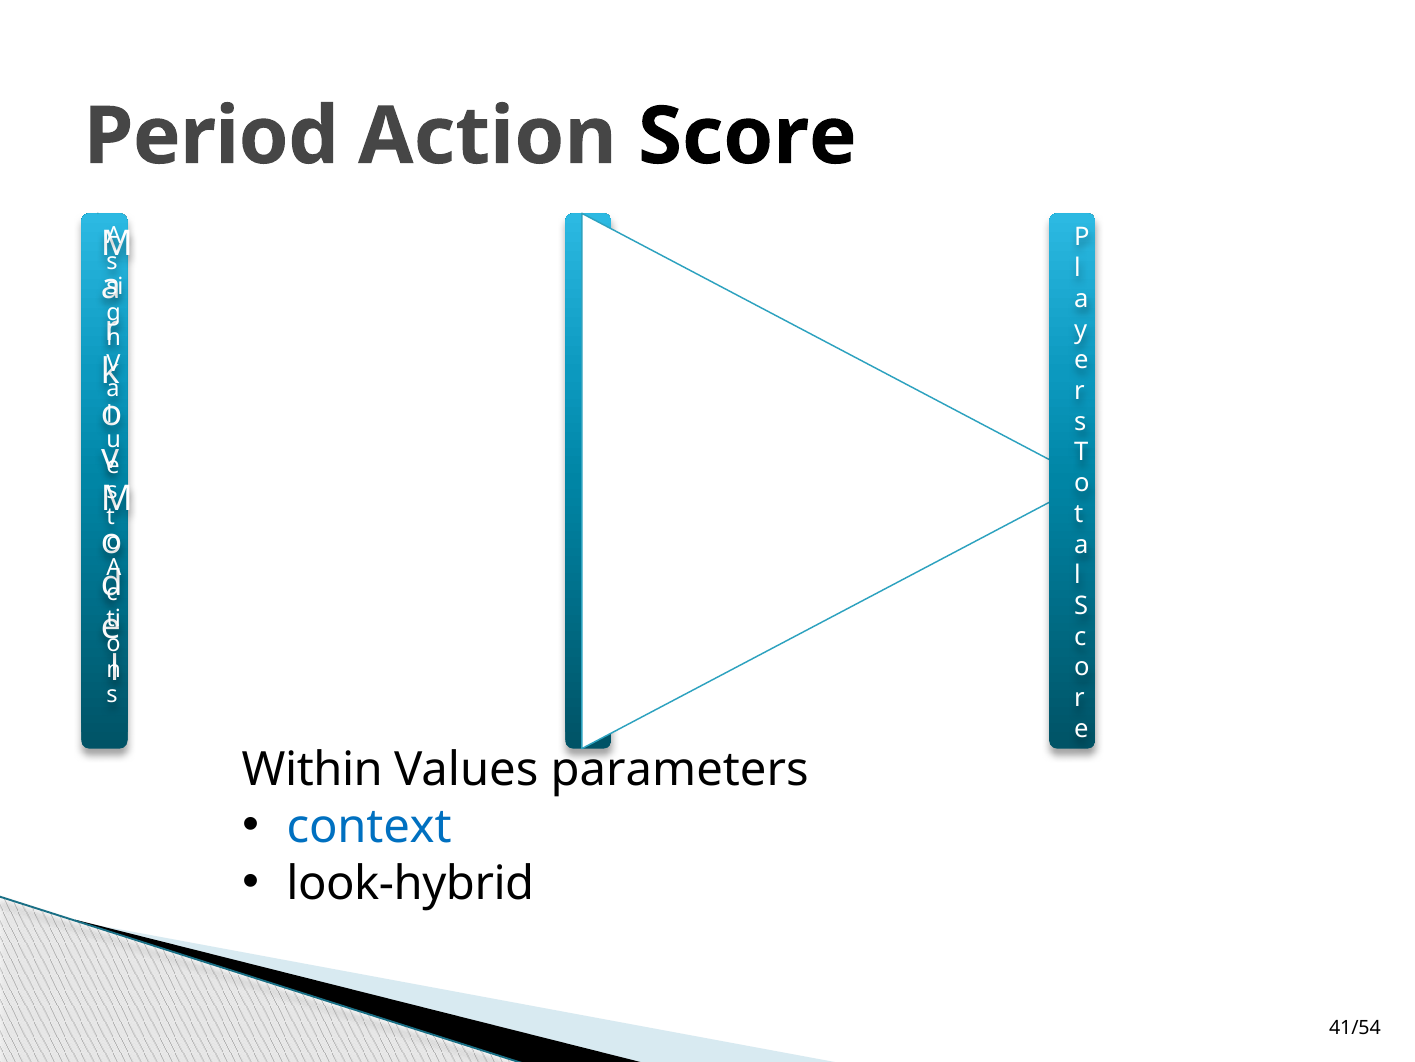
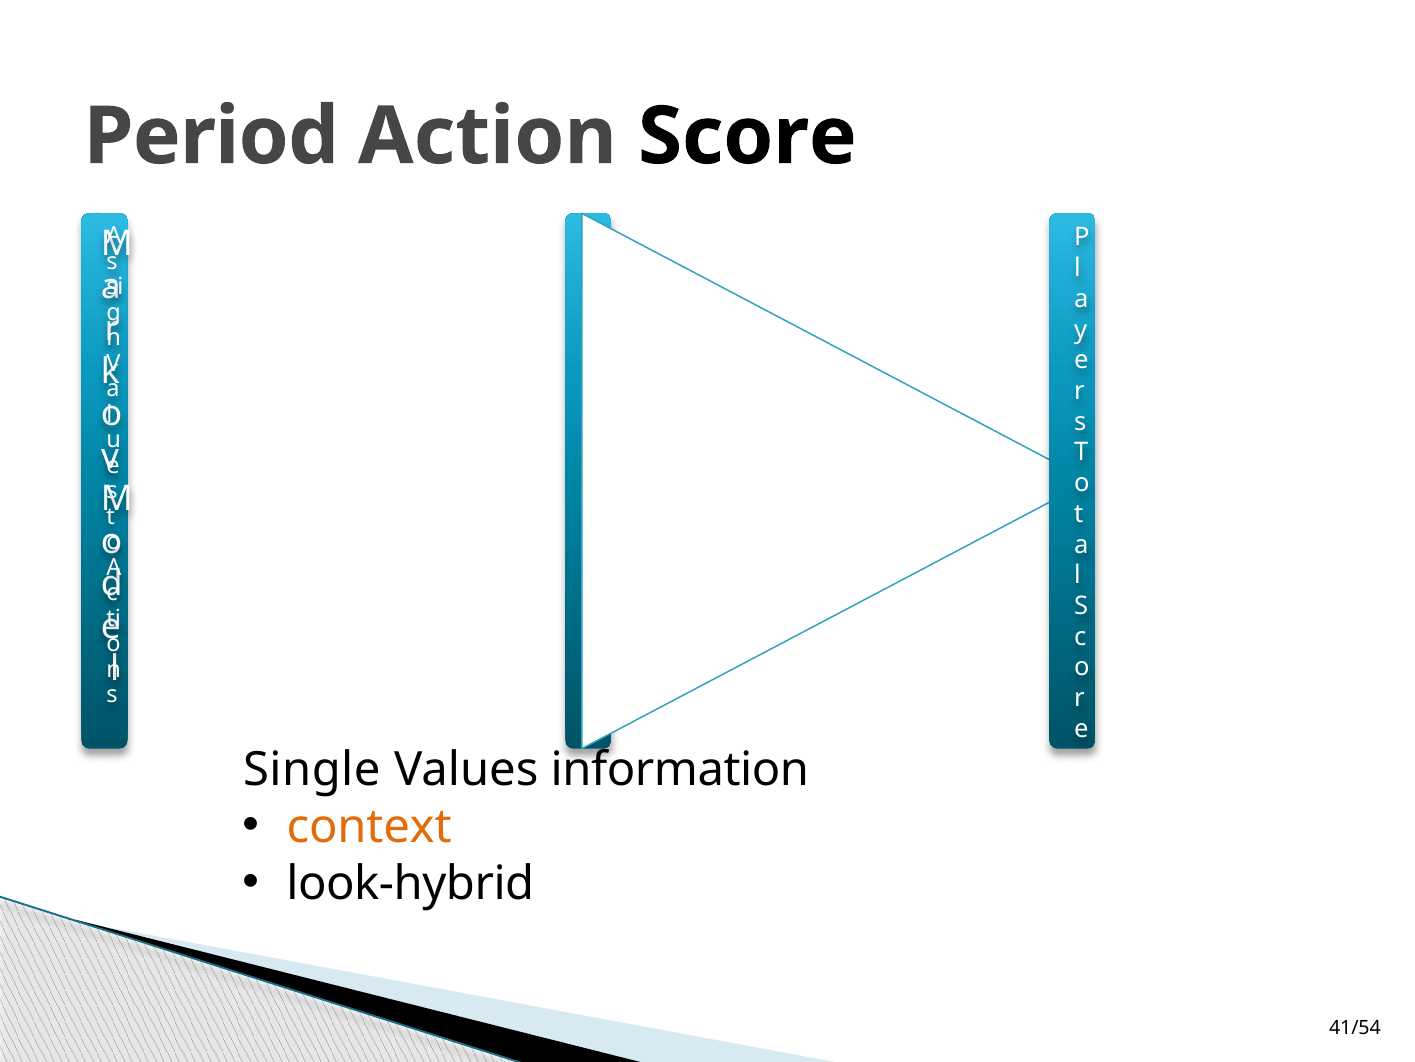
Within: Within -> Single (312, 770)
parameters: parameters -> information (680, 770)
context colour: blue -> orange (369, 826)
